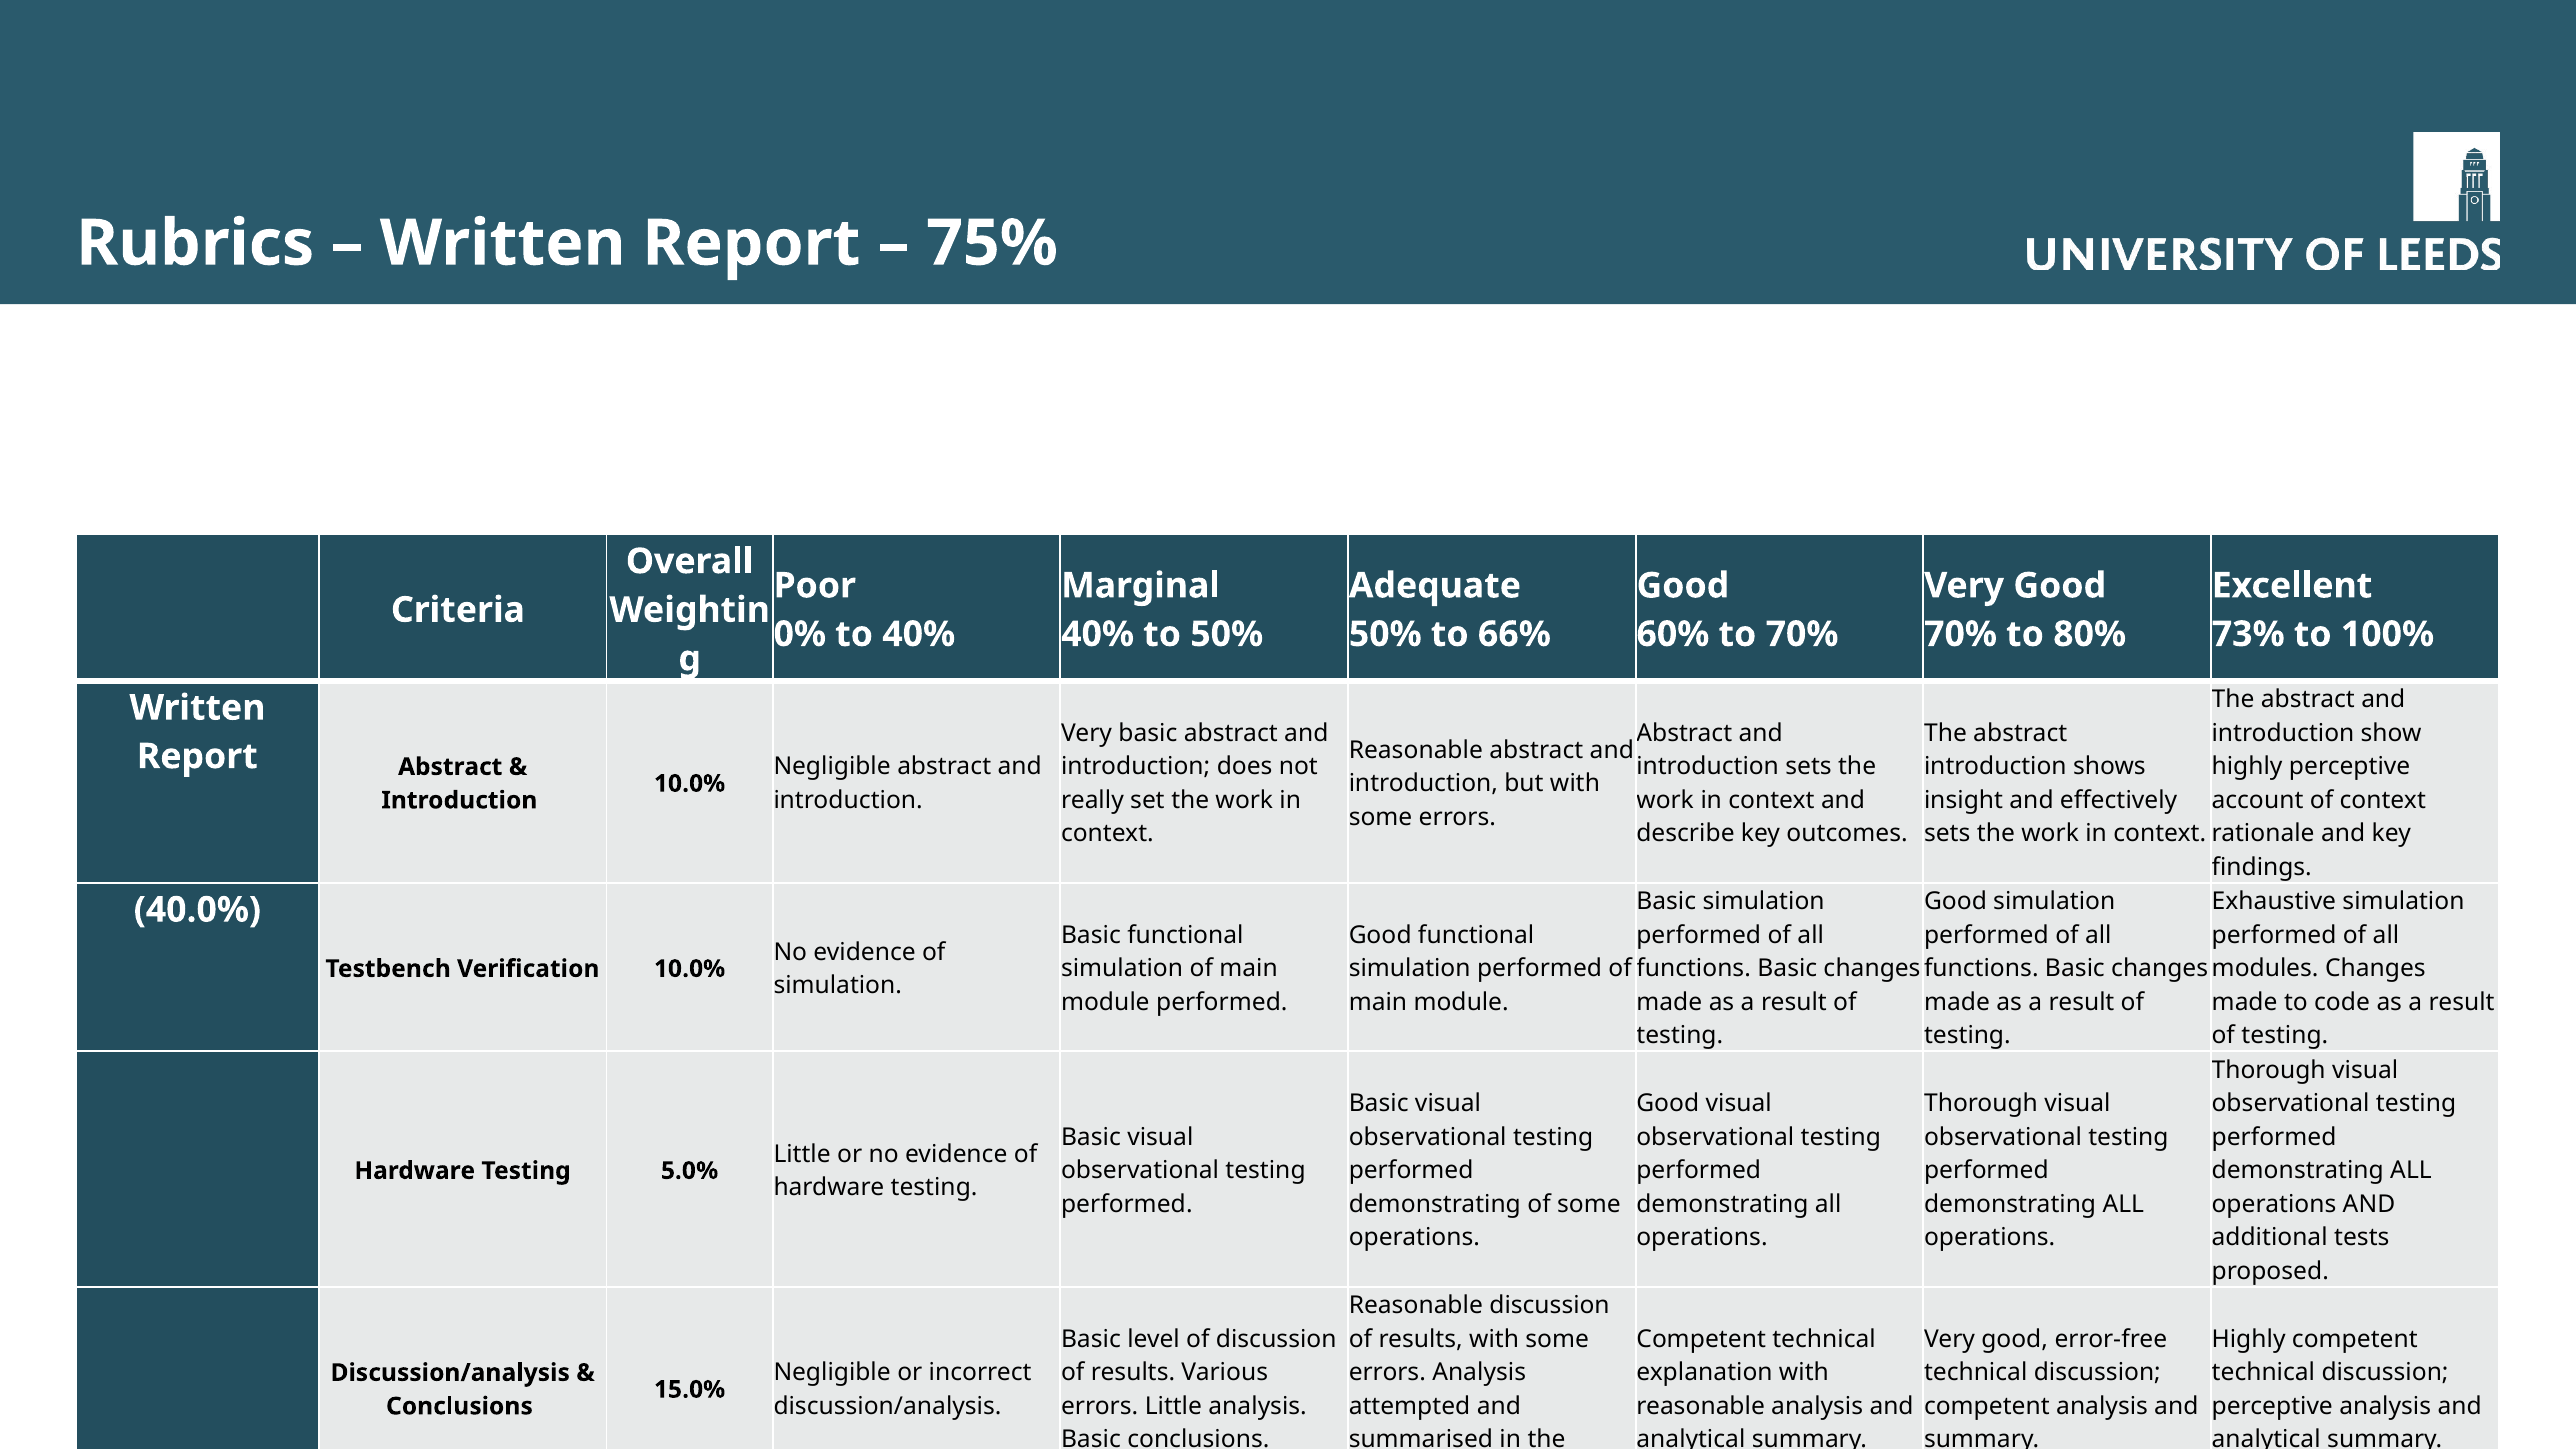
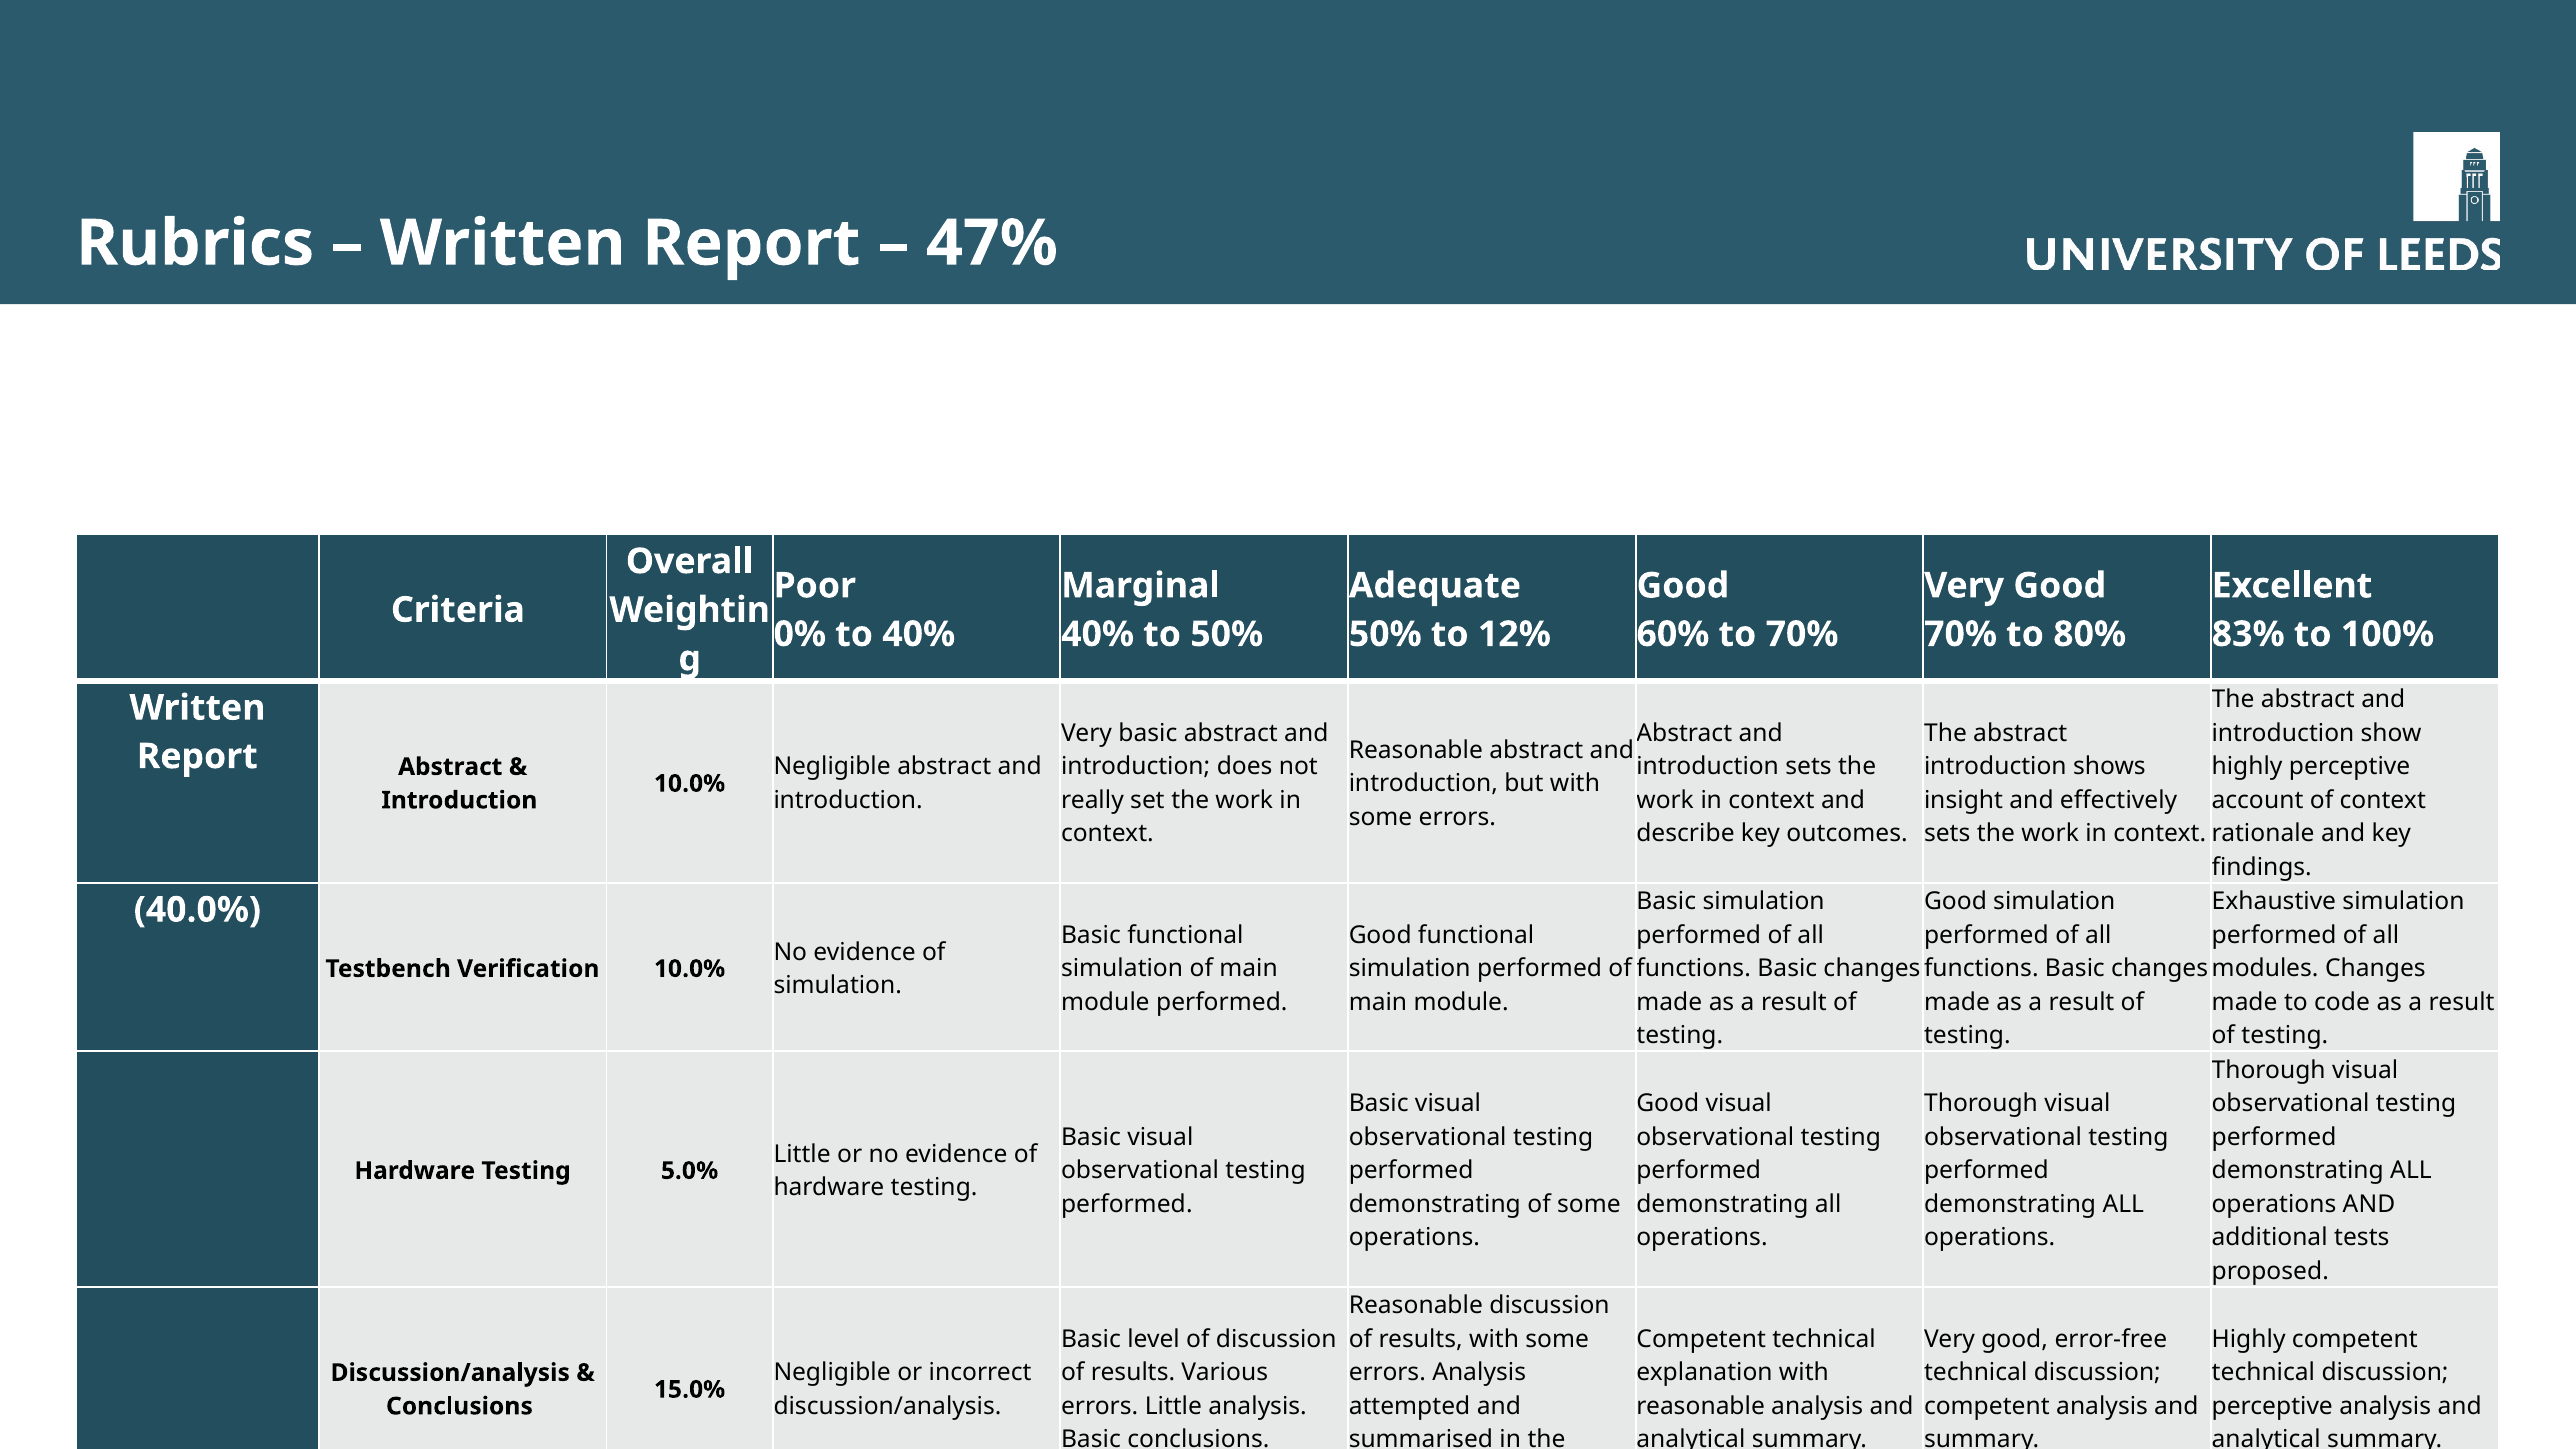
75%: 75% -> 47% (992, 243)
66%: 66% -> 12% (1514, 634)
73%: 73% -> 83% (2248, 634)
